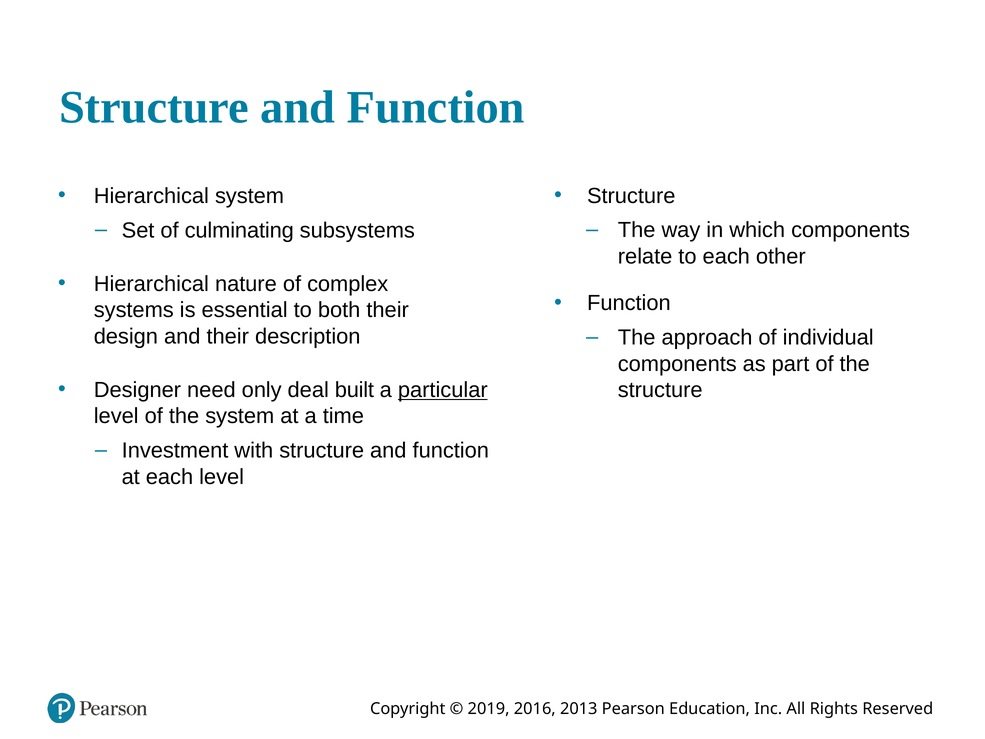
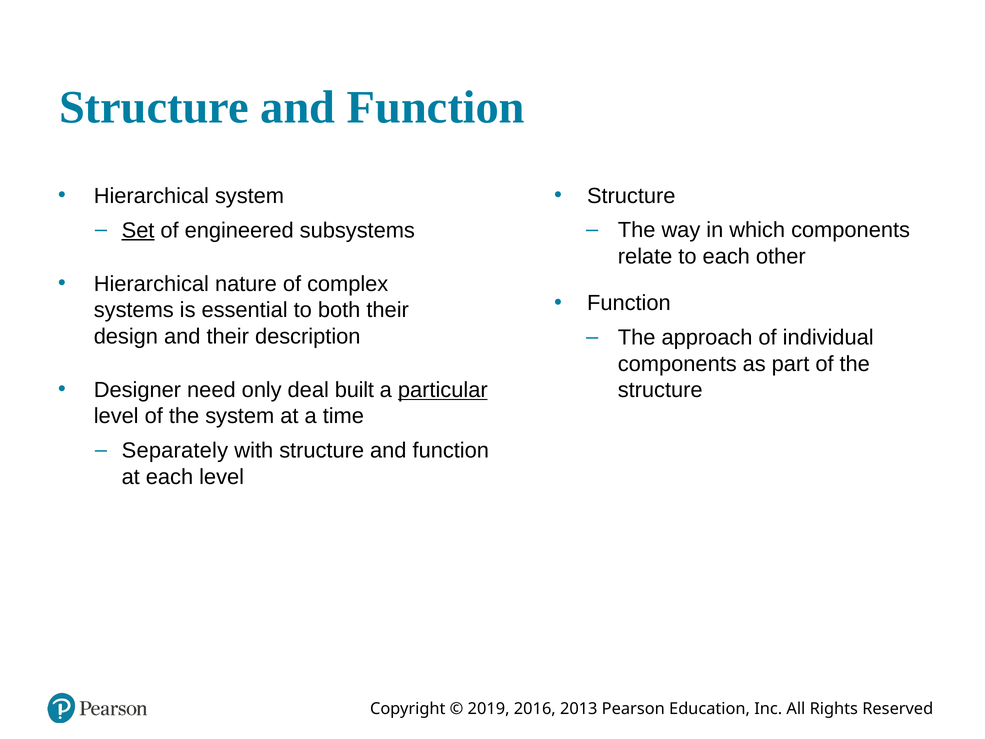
Set underline: none -> present (138, 230)
culminating: culminating -> engineered (239, 230)
Investment: Investment -> Separately (175, 451)
